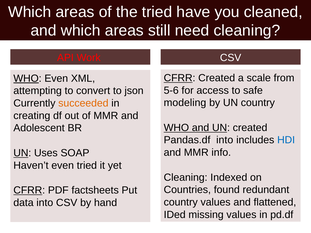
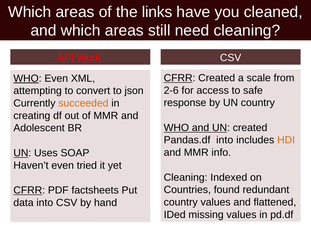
the tried: tried -> links (157, 12)
5-6: 5-6 -> 2-6 (171, 90)
modeling: modeling -> response (185, 103)
HDI colour: blue -> orange (286, 140)
